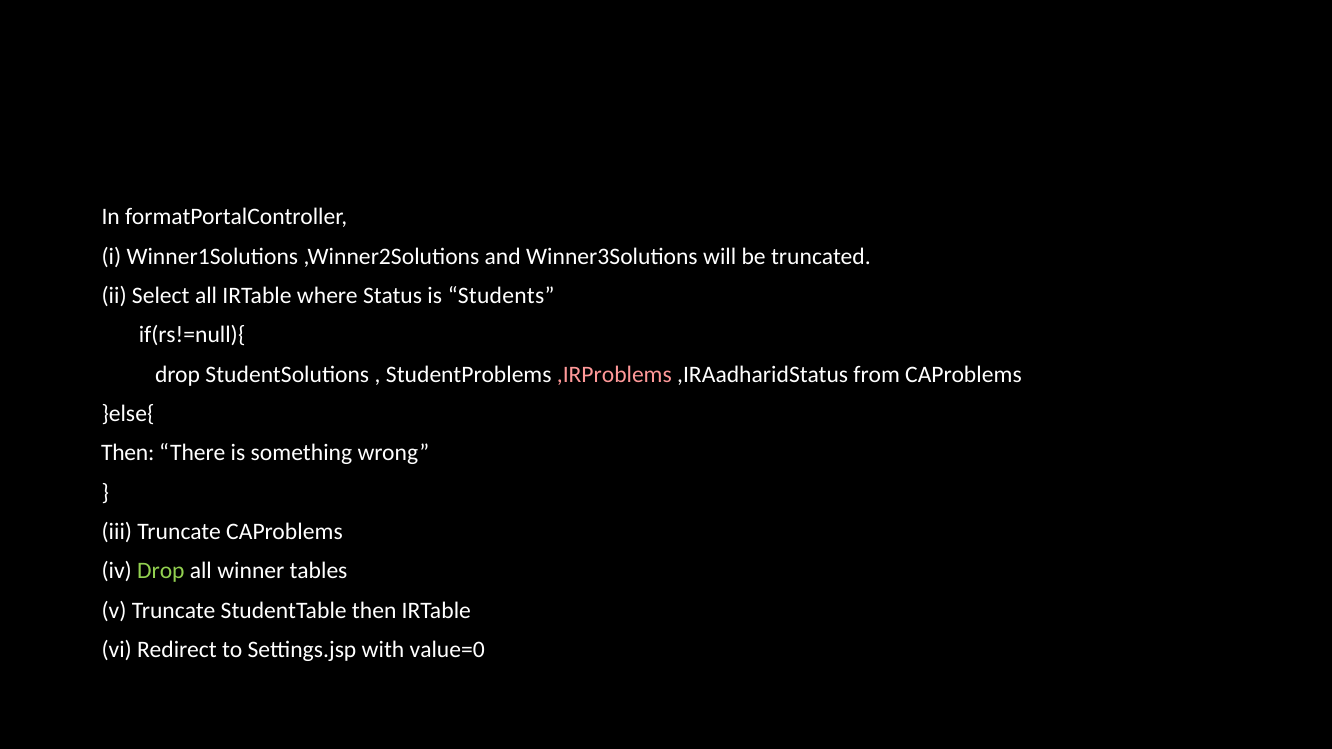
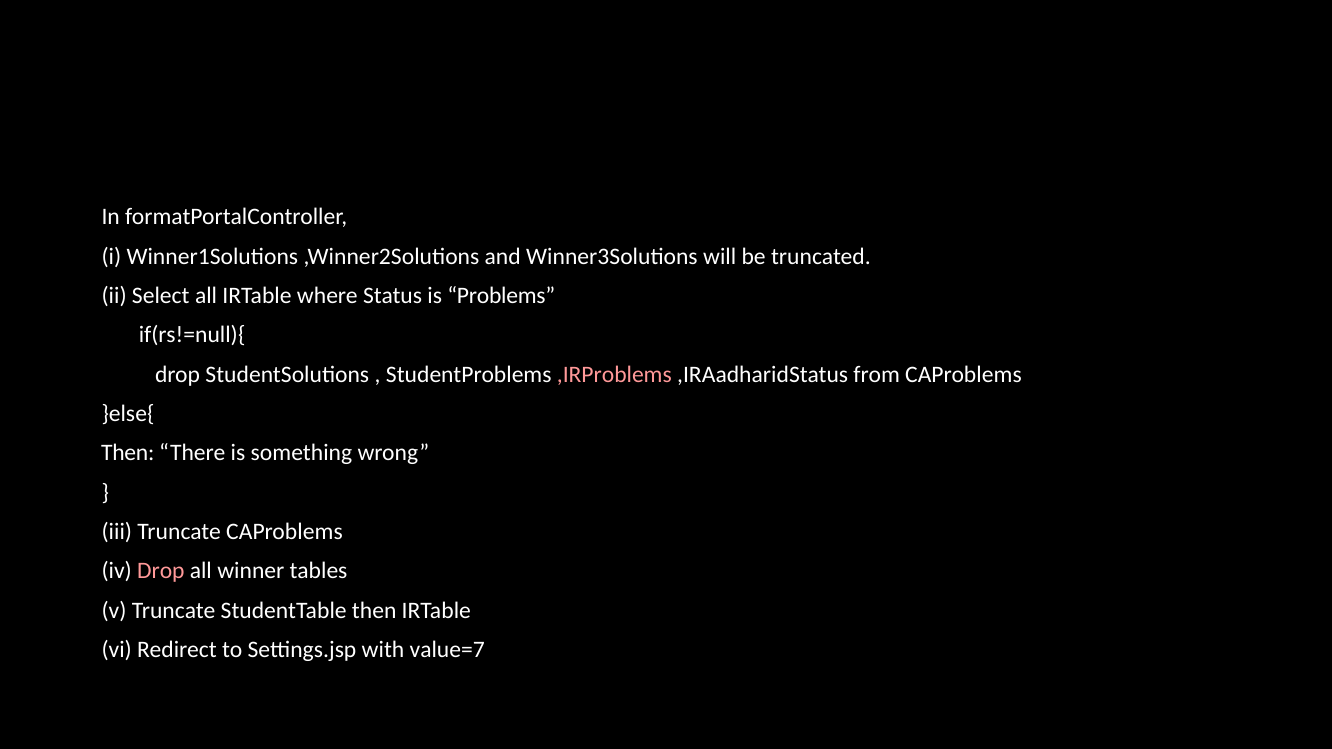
Students: Students -> Problems (501, 296)
Drop colour: light green -> pink (161, 571)
value=0: value=0 -> value=7 (447, 650)
